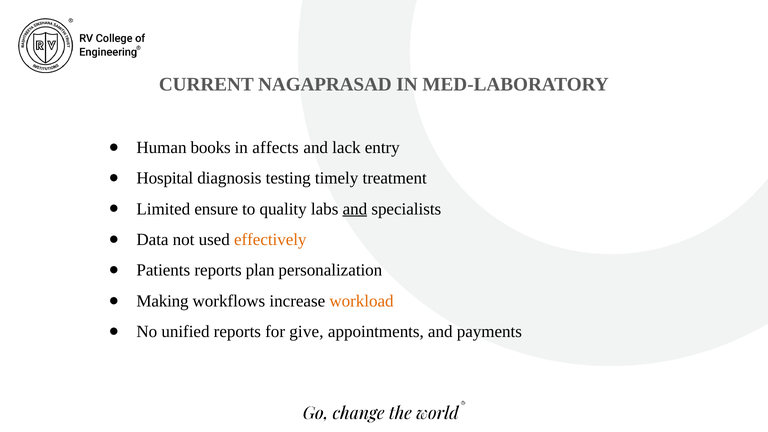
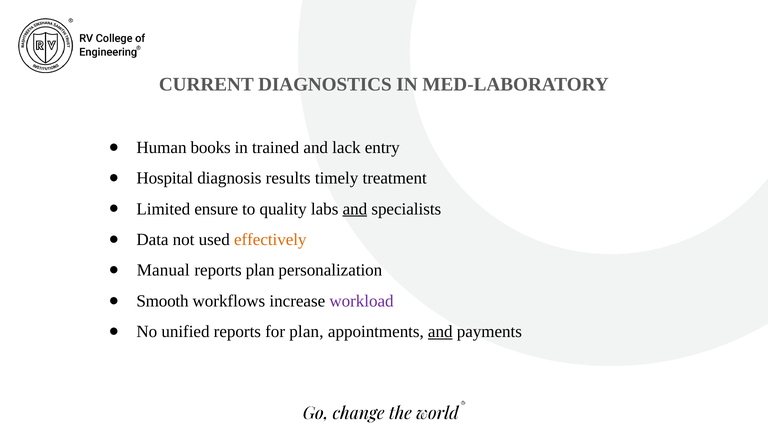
NAGAPRASAD: NAGAPRASAD -> DIAGNOSTICS (325, 85)
affects: affects -> trained (276, 148)
testing: testing -> results (288, 178)
Patients: Patients -> Manual (163, 270)
Making: Making -> Smooth (162, 301)
workload colour: orange -> purple (362, 301)
for give: give -> plan (306, 332)
and underline: none -> present (440, 332)
